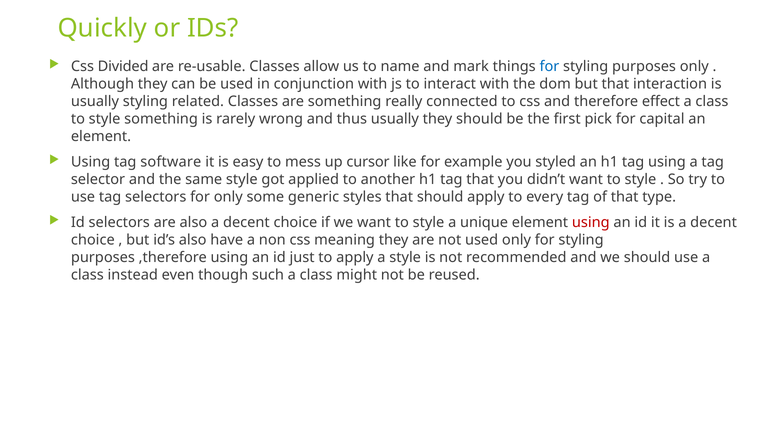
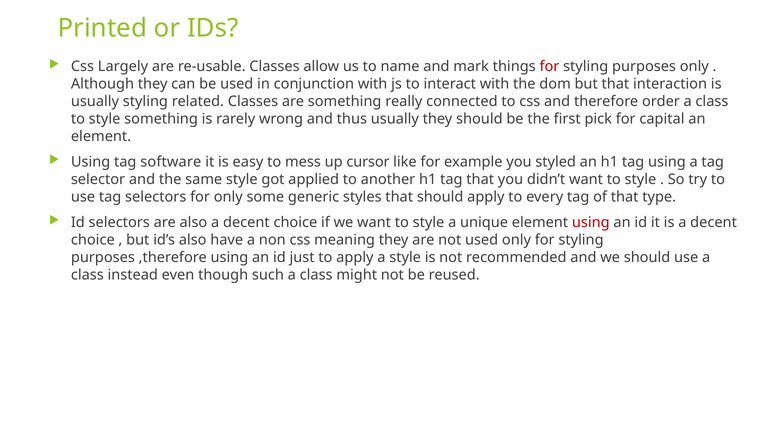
Quickly: Quickly -> Printed (102, 28)
Divided: Divided -> Largely (123, 66)
for colour: blue -> red (549, 66)
effect: effect -> order (661, 101)
